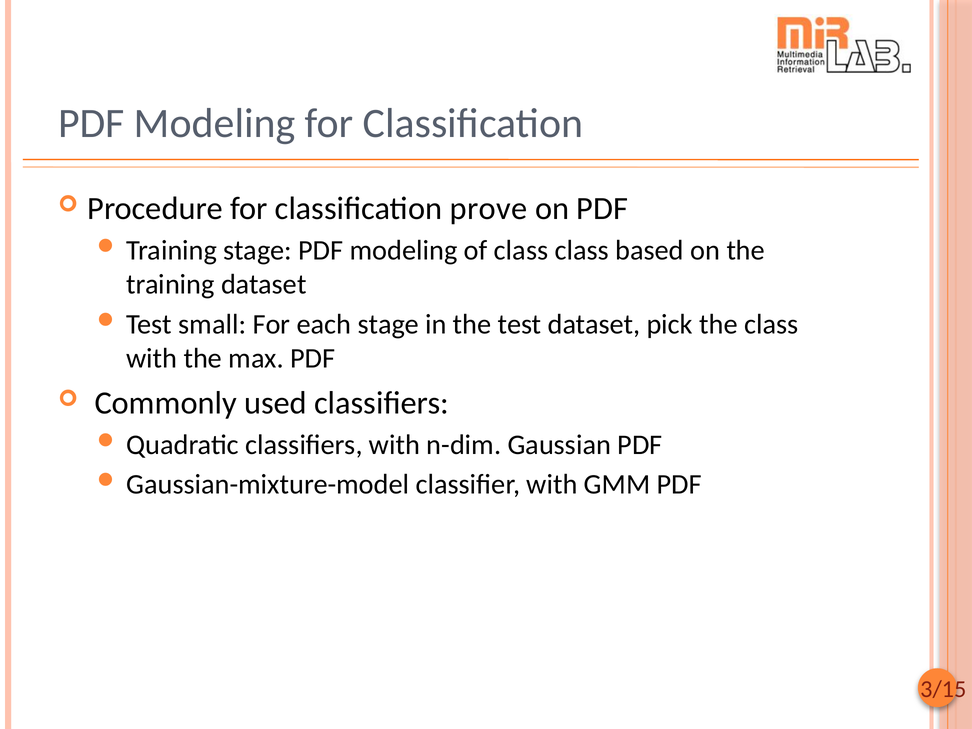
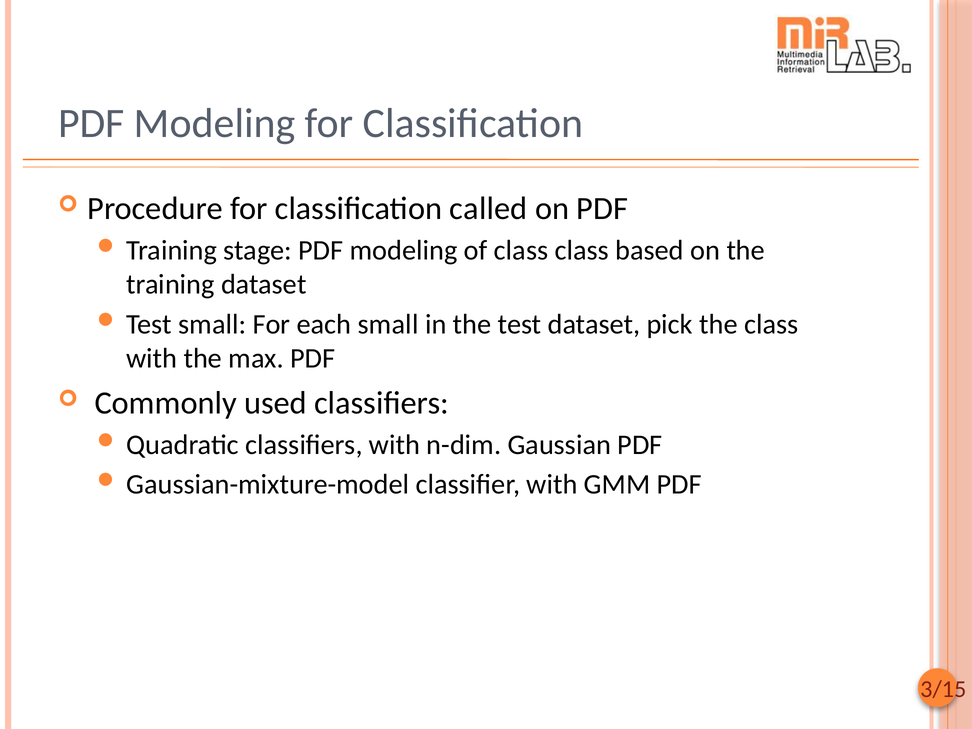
prove: prove -> called (488, 209)
each stage: stage -> small (388, 324)
